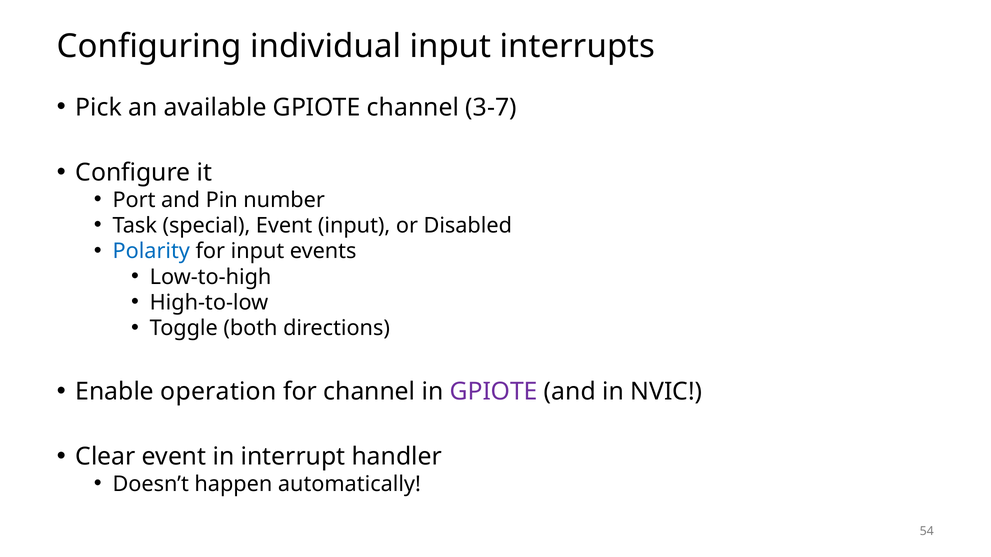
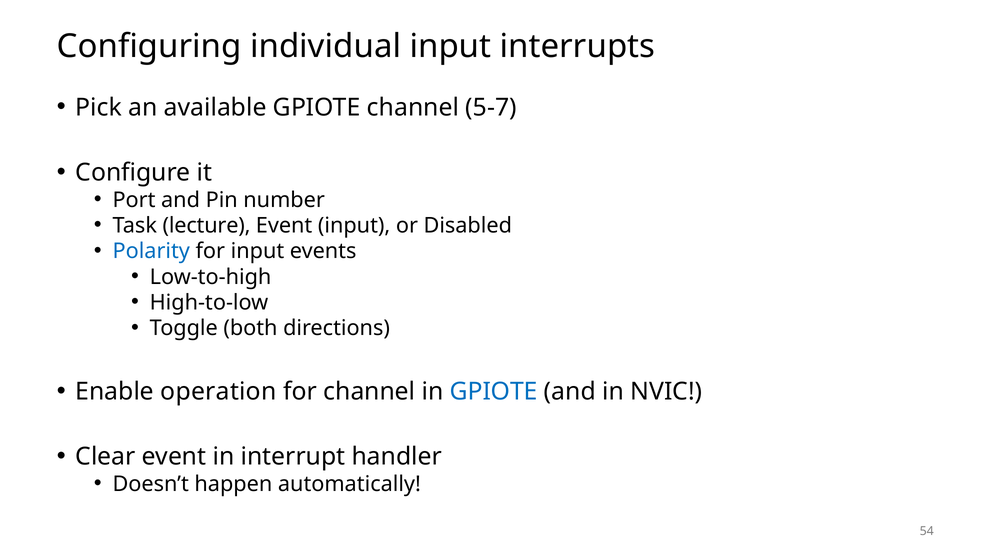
3-7: 3-7 -> 5-7 (491, 108)
special: special -> lecture (207, 226)
GPIOTE colour: purple -> blue (494, 392)
